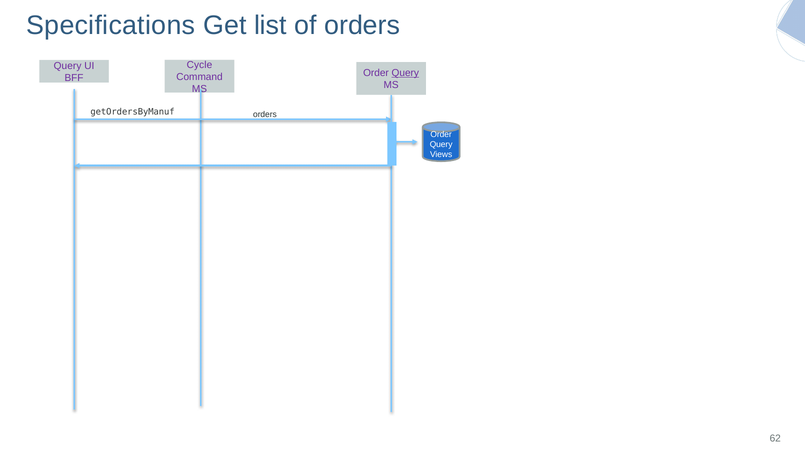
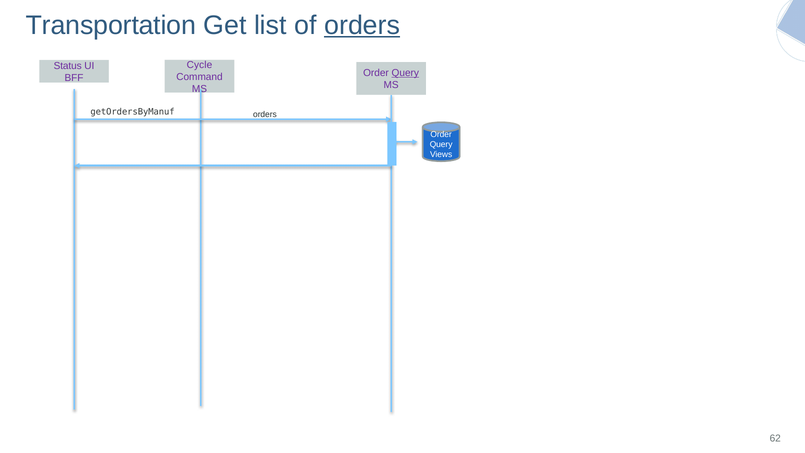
Specifications: Specifications -> Transportation (111, 25)
orders underline: none -> present (362, 25)
Query: Query -> Status (68, 66)
